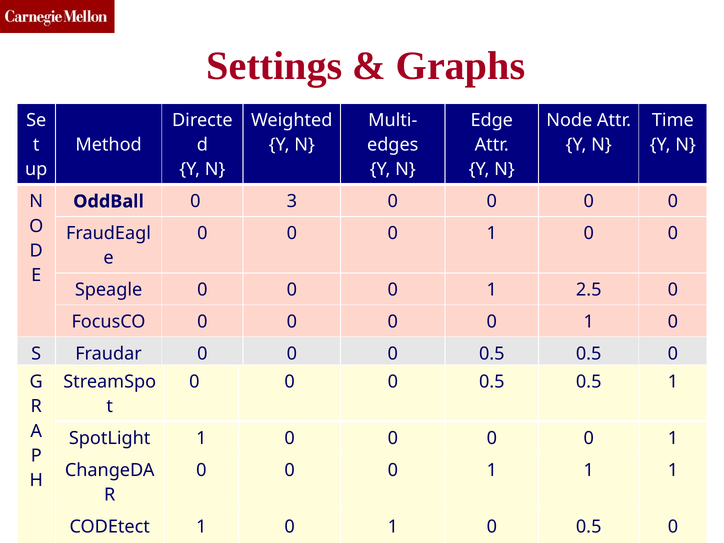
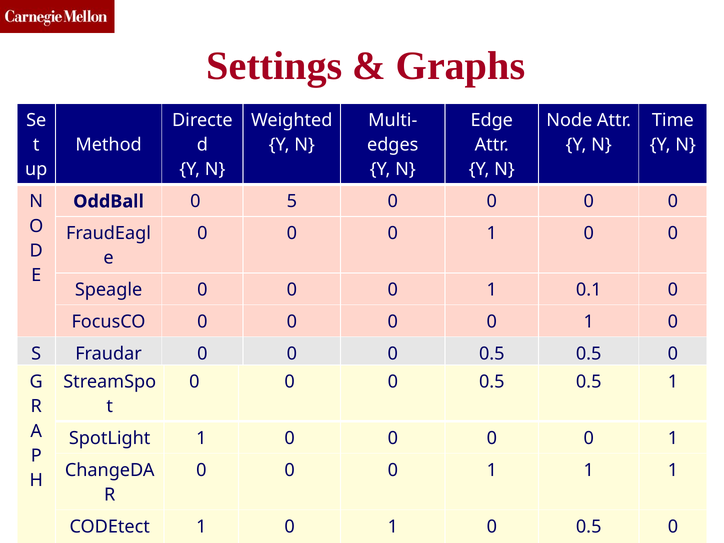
3: 3 -> 5 (292, 201)
2.5: 2.5 -> 0.1 (589, 290)
